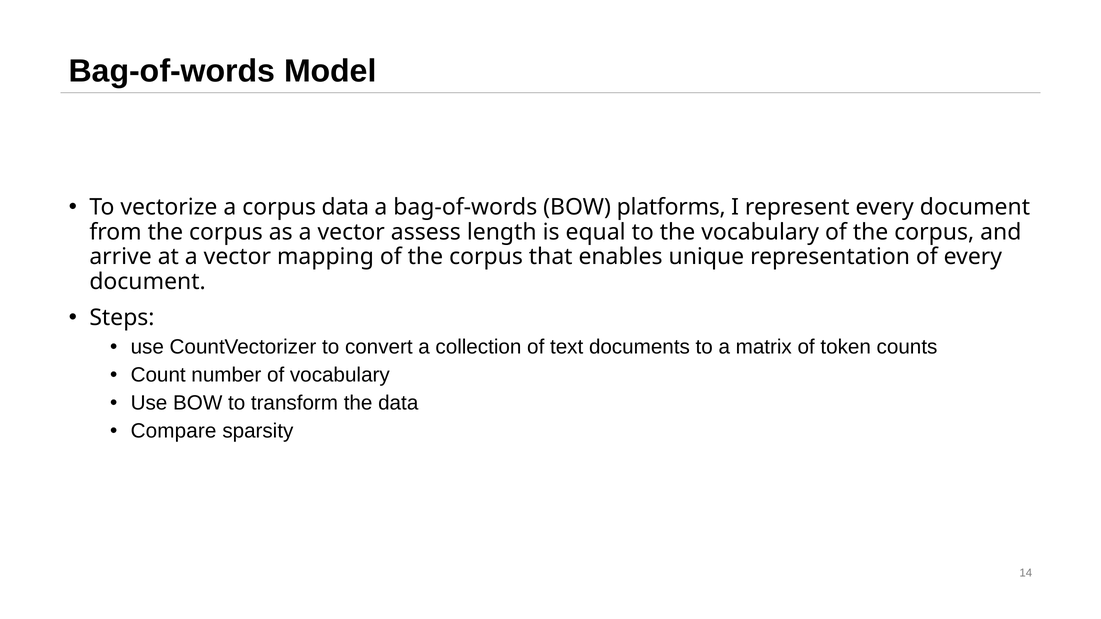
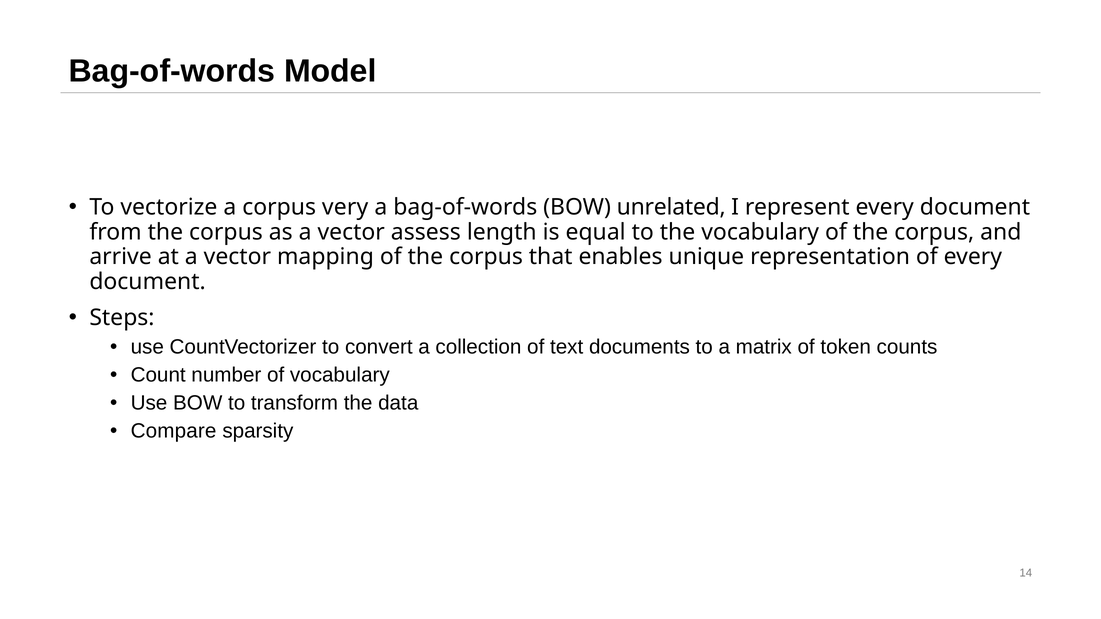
corpus data: data -> very (345, 207)
platforms: platforms -> unrelated (671, 207)
